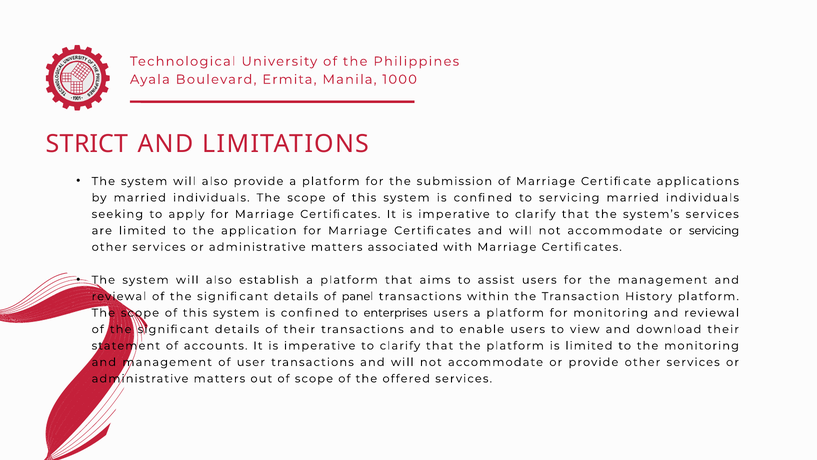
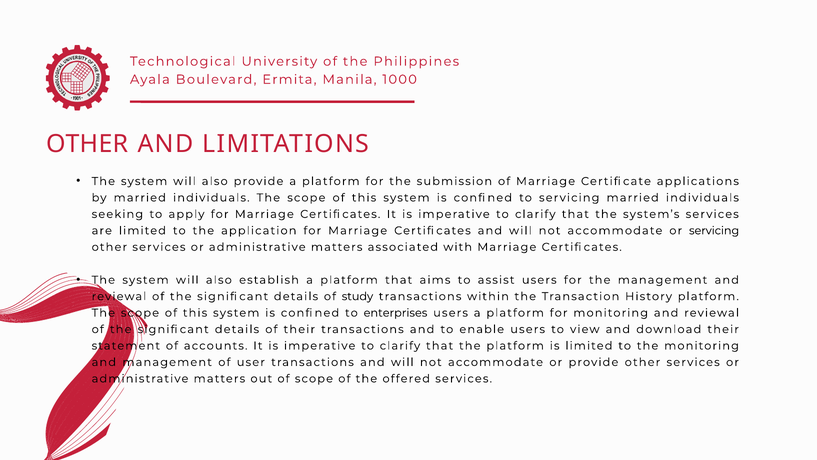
STRICT: STRICT -> OTHER (87, 144)
panel: panel -> study (357, 296)
